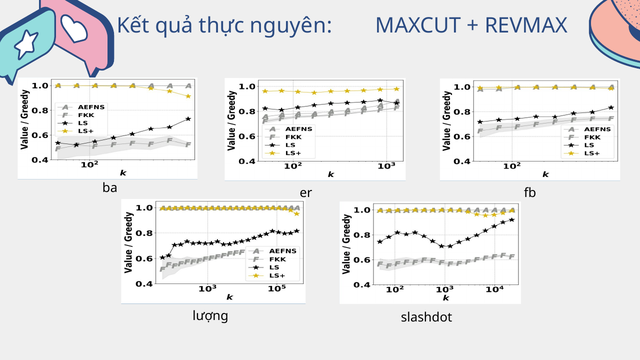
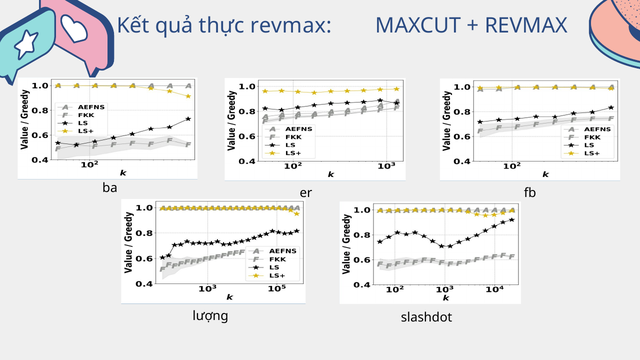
thực nguyên: nguyên -> revmax (291, 26)
